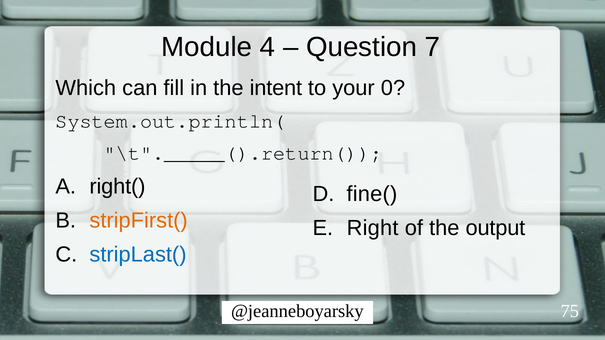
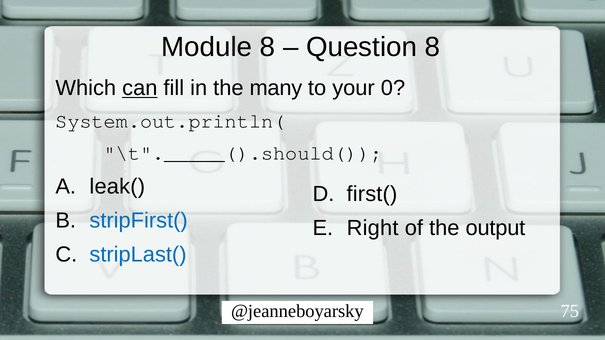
Module 4: 4 -> 8 (268, 47)
Question 7: 7 -> 8 (432, 47)
can underline: none -> present (140, 88)
intent: intent -> many (276, 88)
\t"._____().return(: \t"._____().return( -> \t"._____().should( (243, 153)
right(: right( -> leak( (117, 187)
fine(: fine( -> first( (372, 194)
stripFirst( colour: orange -> blue (139, 221)
